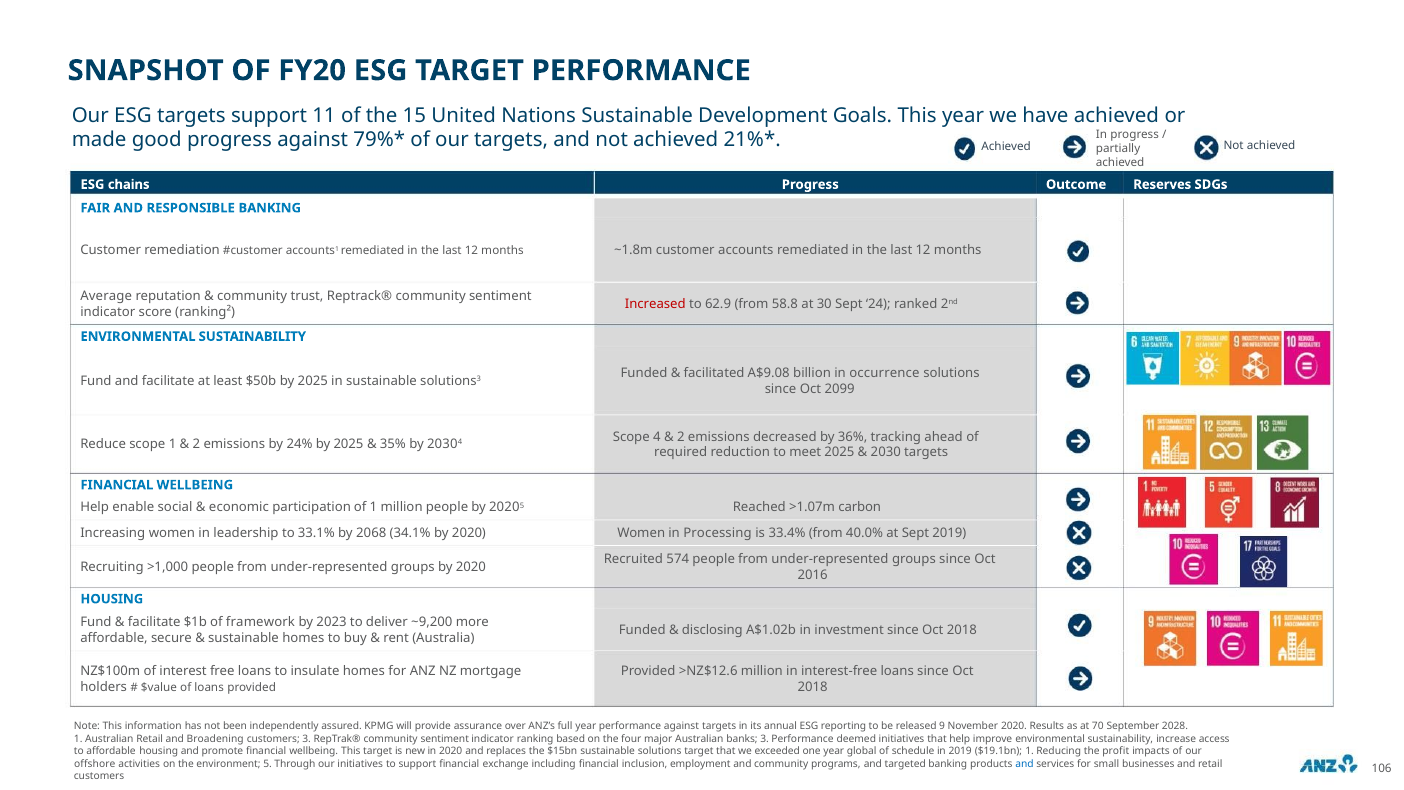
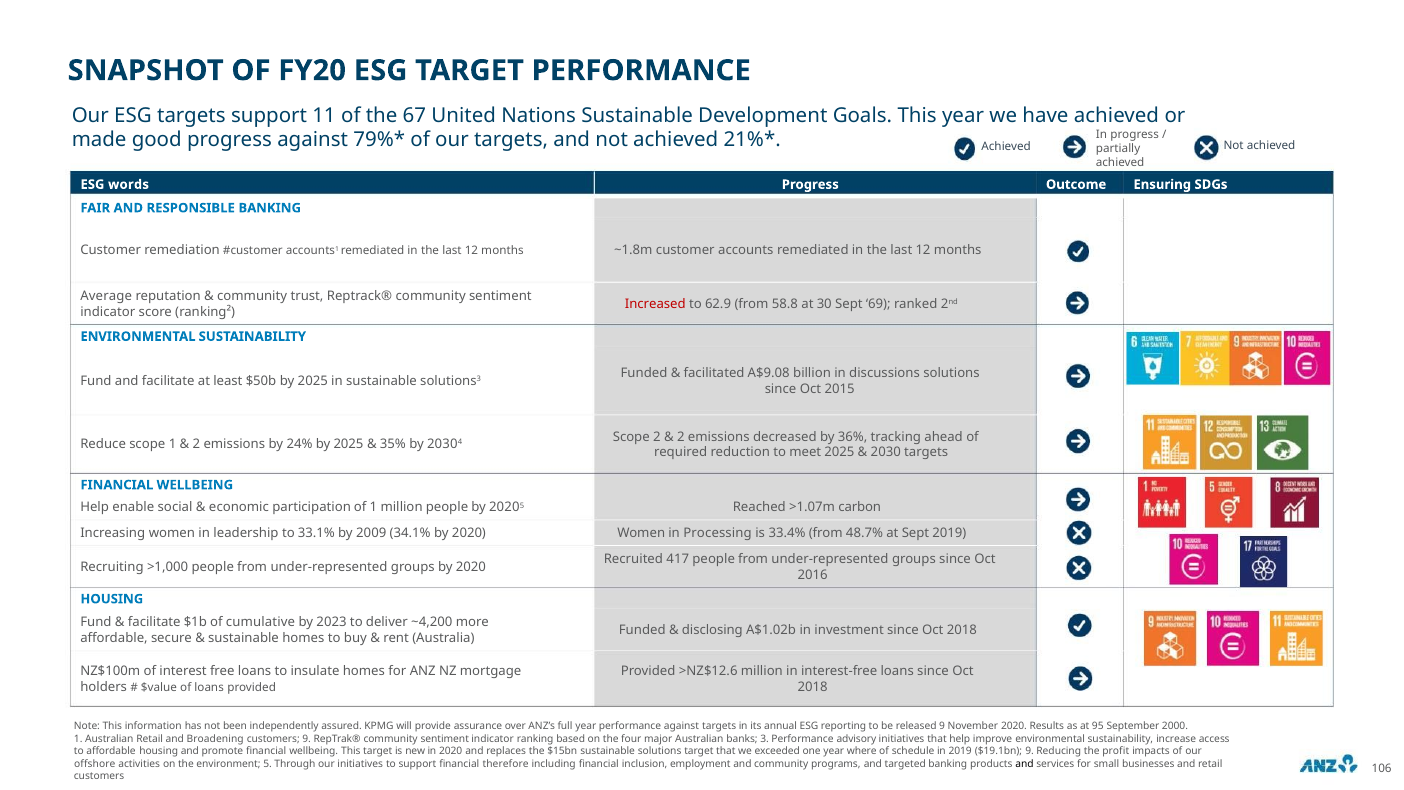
15: 15 -> 67 (414, 115)
chains: chains -> words (129, 184)
Reserves: Reserves -> Ensuring (1162, 184)
24: 24 -> 69 (878, 304)
occurrence: occurrence -> discussions (885, 373)
2099: 2099 -> 2015 (840, 389)
Scope 4: 4 -> 2 (657, 437)
40.0%: 40.0% -> 48.7% (865, 533)
2068: 2068 -> 2009 (371, 533)
574: 574 -> 417 (678, 559)
framework: framework -> cumulative (261, 622)
~9,200: ~9,200 -> ~4,200 (432, 622)
70: 70 -> 95 (1098, 726)
2028: 2028 -> 2000 (1175, 726)
customers 3: 3 -> 9 (307, 739)
deemed: deemed -> advisory (856, 739)
global: global -> where (862, 751)
$19.1bn 1: 1 -> 9 (1030, 751)
exchange: exchange -> therefore (506, 764)
and colour: blue -> black (1025, 764)
